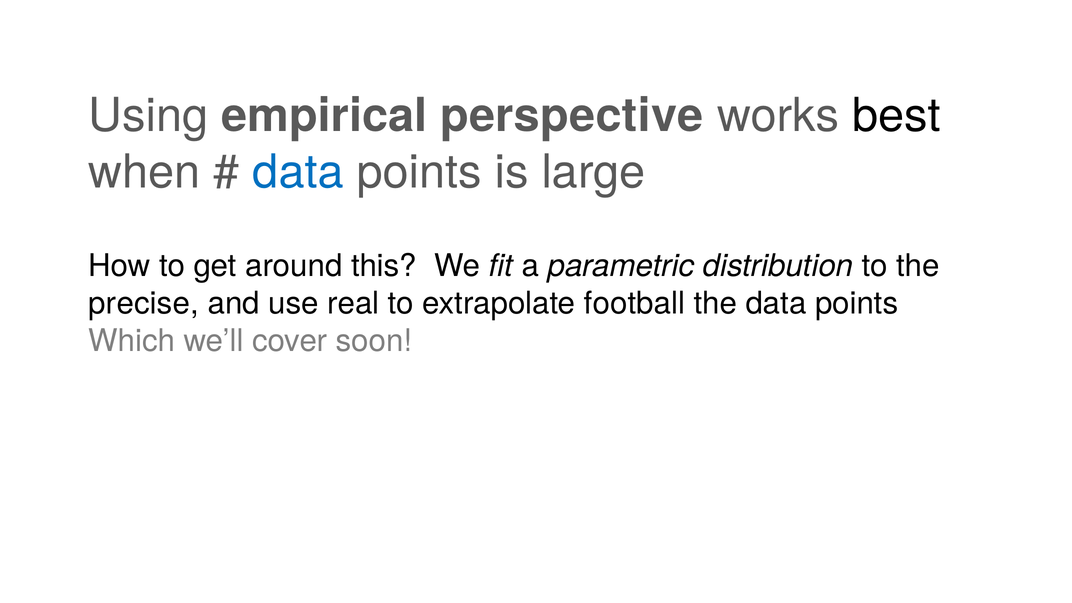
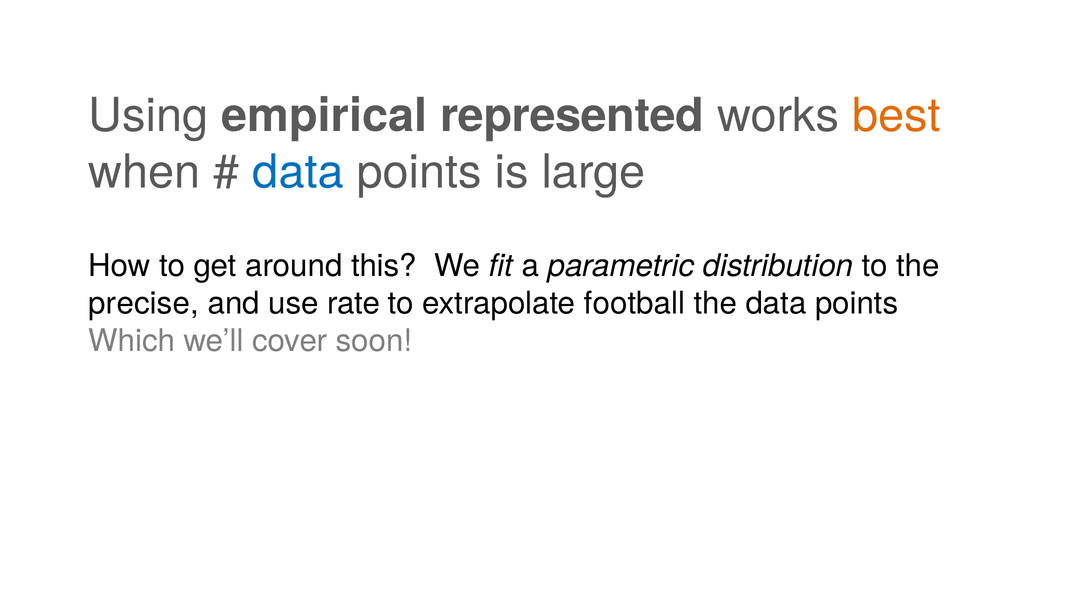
perspective: perspective -> represented (572, 116)
best colour: black -> orange (896, 116)
real: real -> rate (354, 304)
